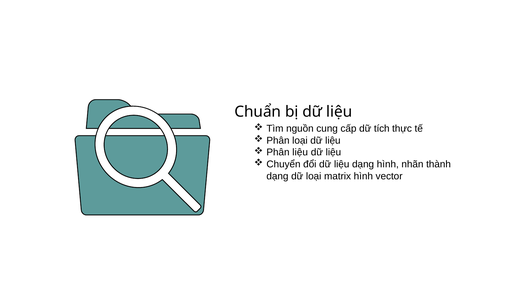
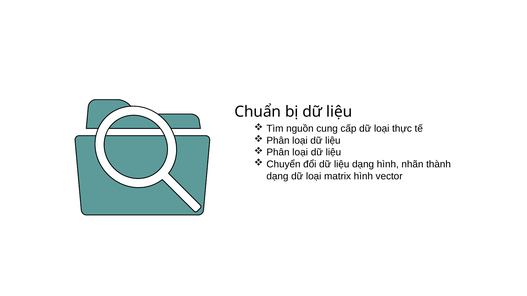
cấp dữ tích: tích -> loại (382, 129)
liệu: liệu -> loại (300, 153)
